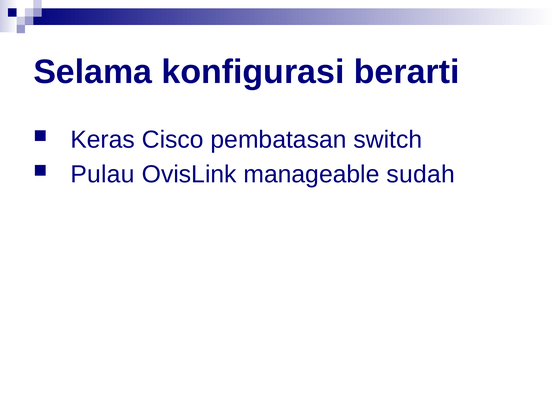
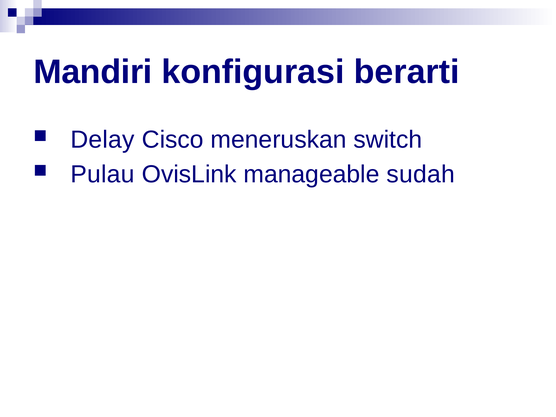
Selama: Selama -> Mandiri (93, 72)
Keras: Keras -> Delay (103, 140)
pembatasan: pembatasan -> meneruskan (279, 140)
